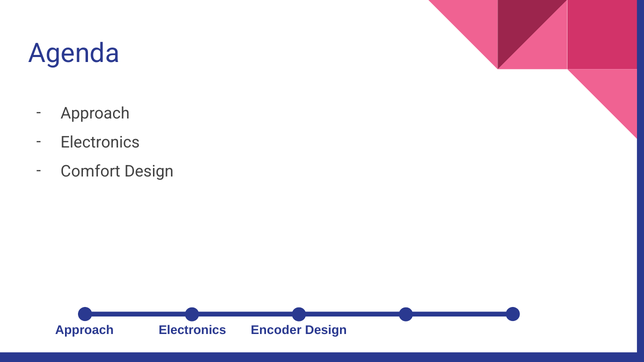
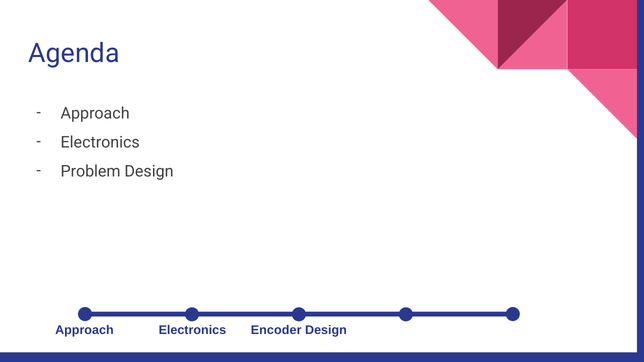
Comfort: Comfort -> Problem (91, 171)
